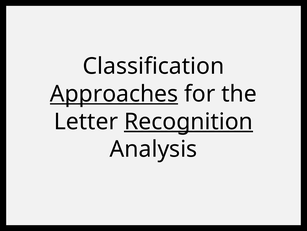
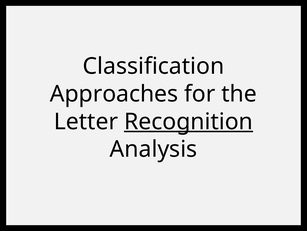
Approaches underline: present -> none (114, 94)
